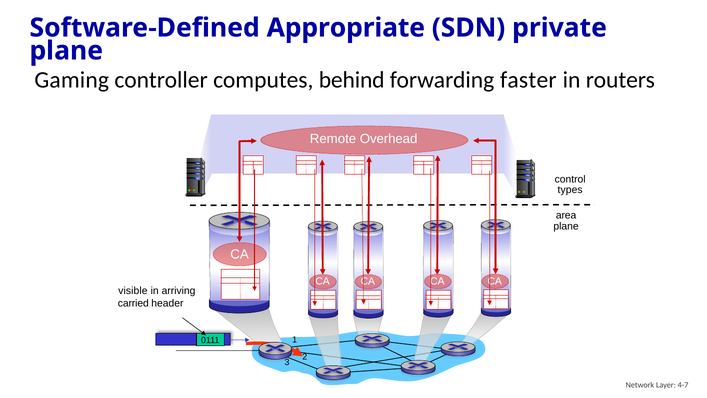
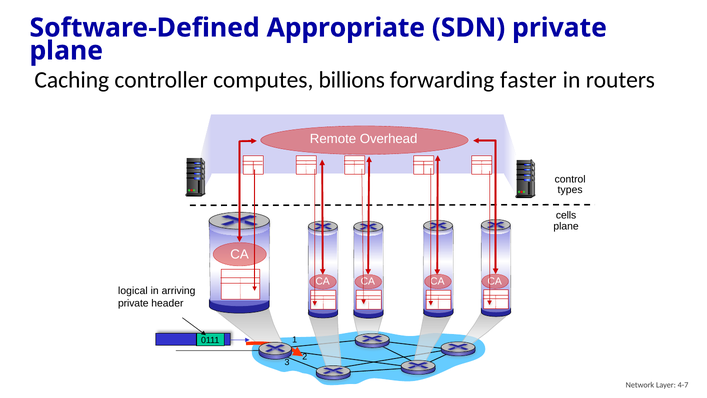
Gaming: Gaming -> Caching (72, 80)
behind: behind -> billions (352, 80)
area: area -> cells (566, 215)
visible: visible -> logical (133, 291)
carried: carried -> private (133, 303)
